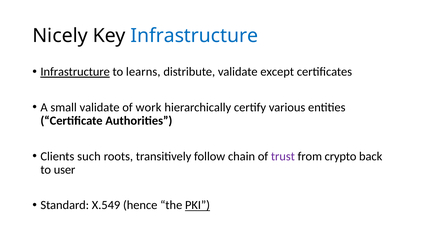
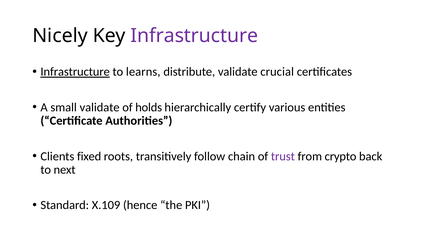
Infrastructure colour: blue -> purple (194, 36)
except: except -> crucial (277, 72)
work: work -> holds (149, 108)
such: such -> fixed (89, 157)
user: user -> next (65, 170)
X.549: X.549 -> X.109 (106, 206)
PKI underline: present -> none (197, 206)
